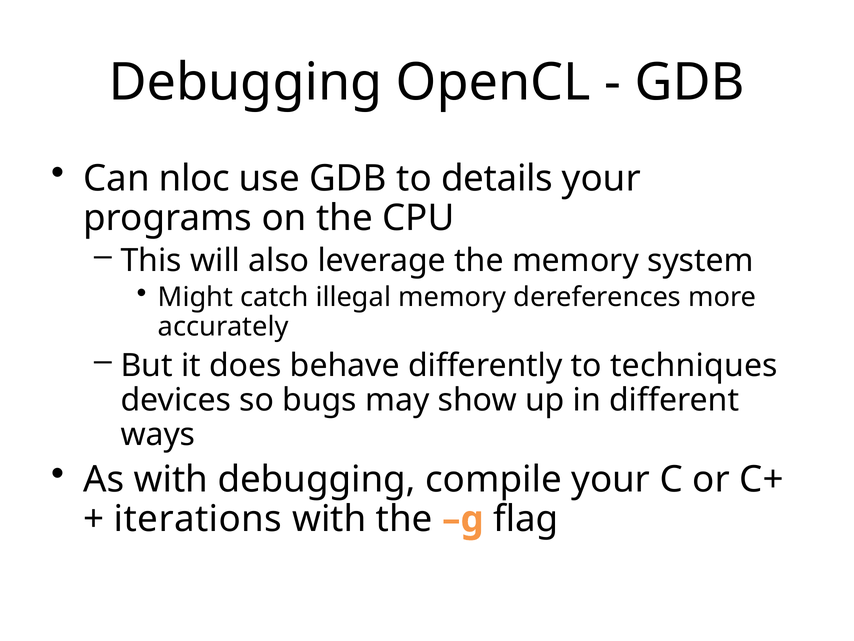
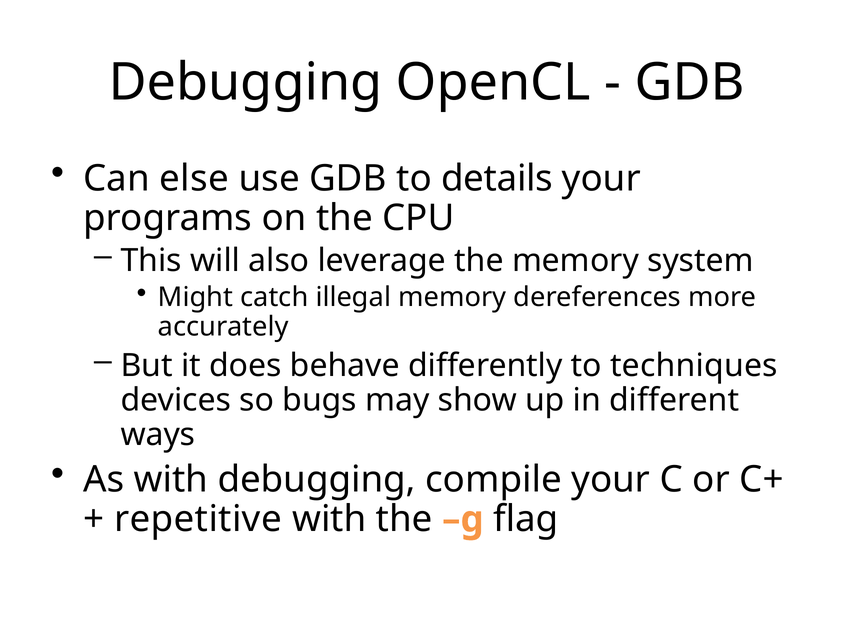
nloc: nloc -> else (194, 178)
iterations: iterations -> repetitive (198, 519)
